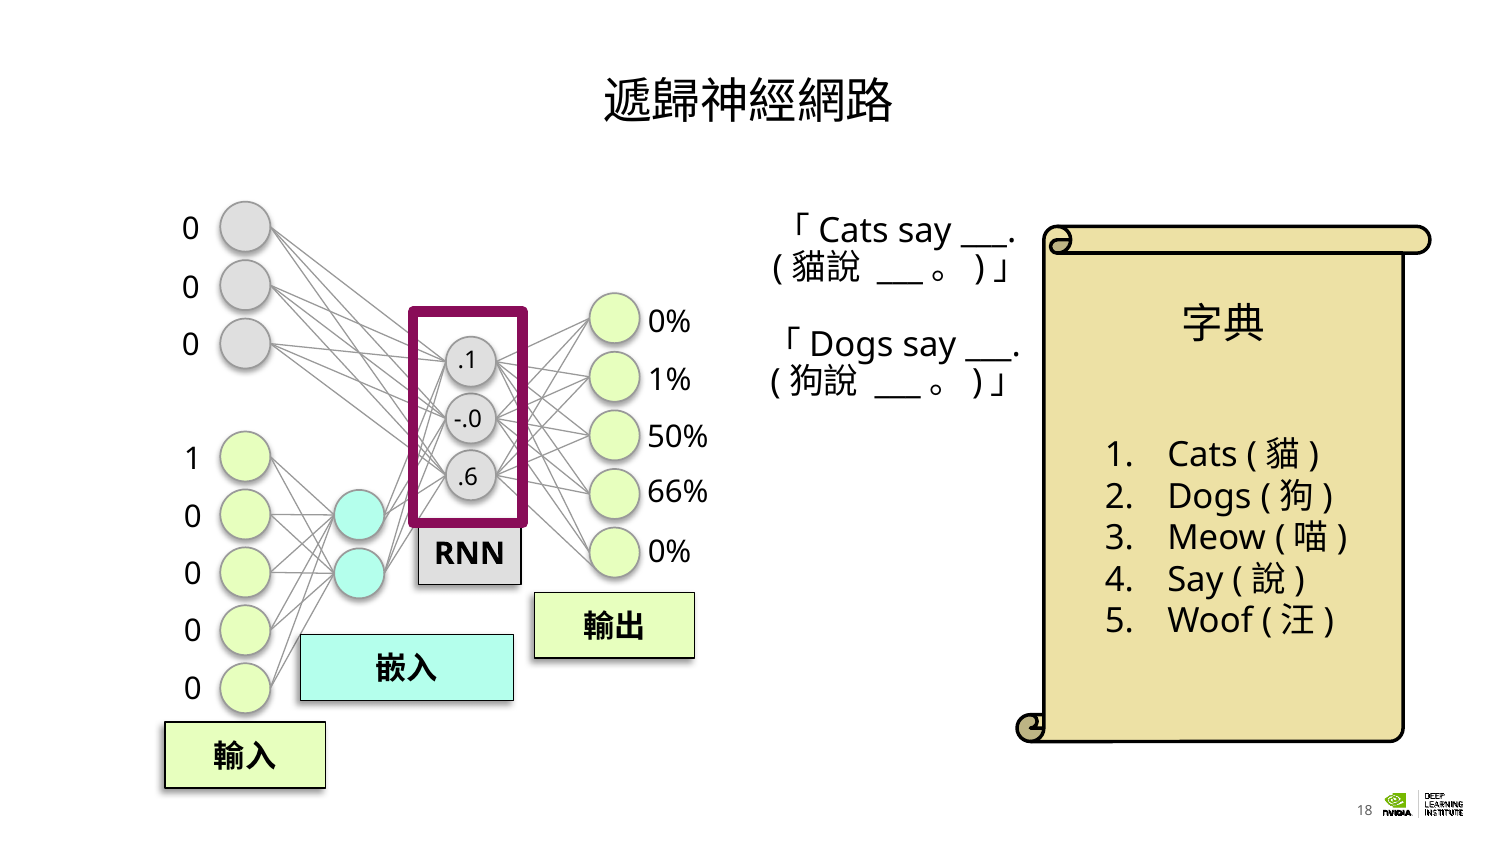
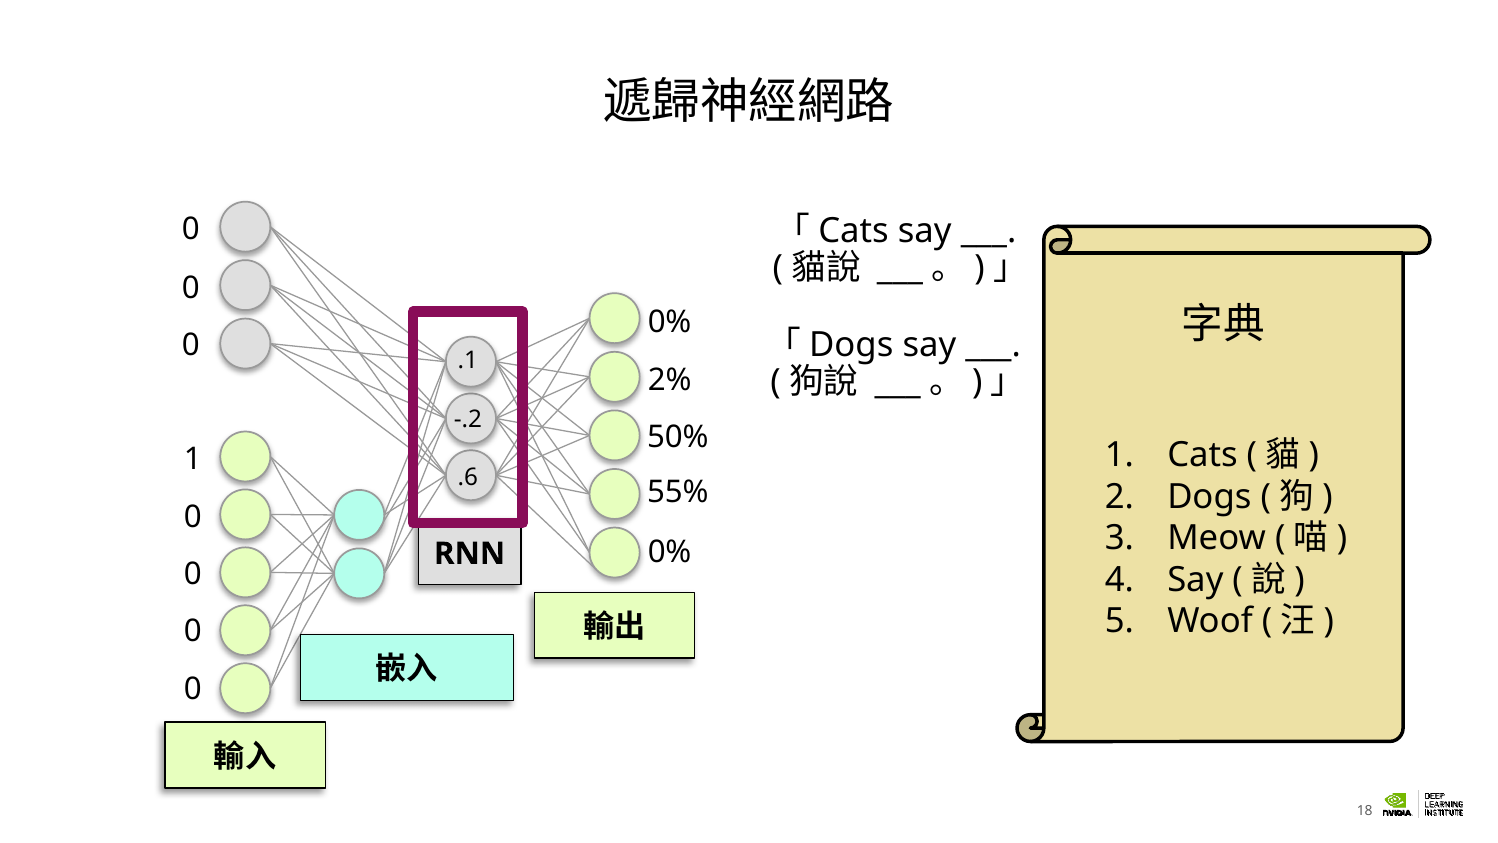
1%: 1% -> 2% (670, 380)
-.0: -.0 -> -.2 (468, 419)
66%: 66% -> 55% (678, 492)
